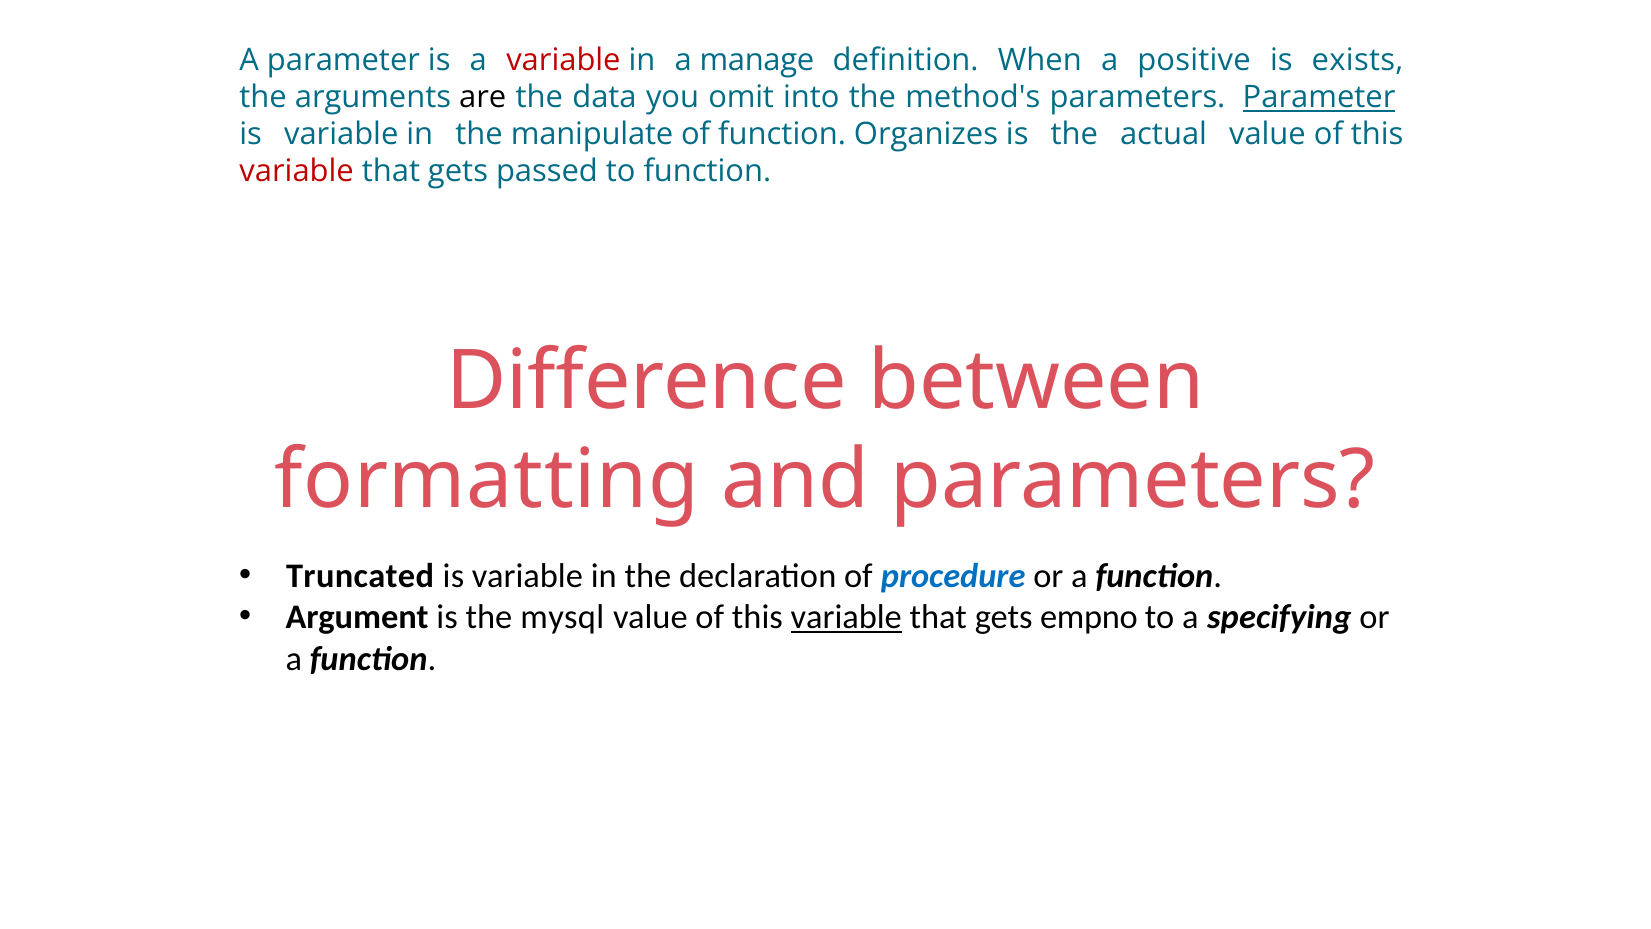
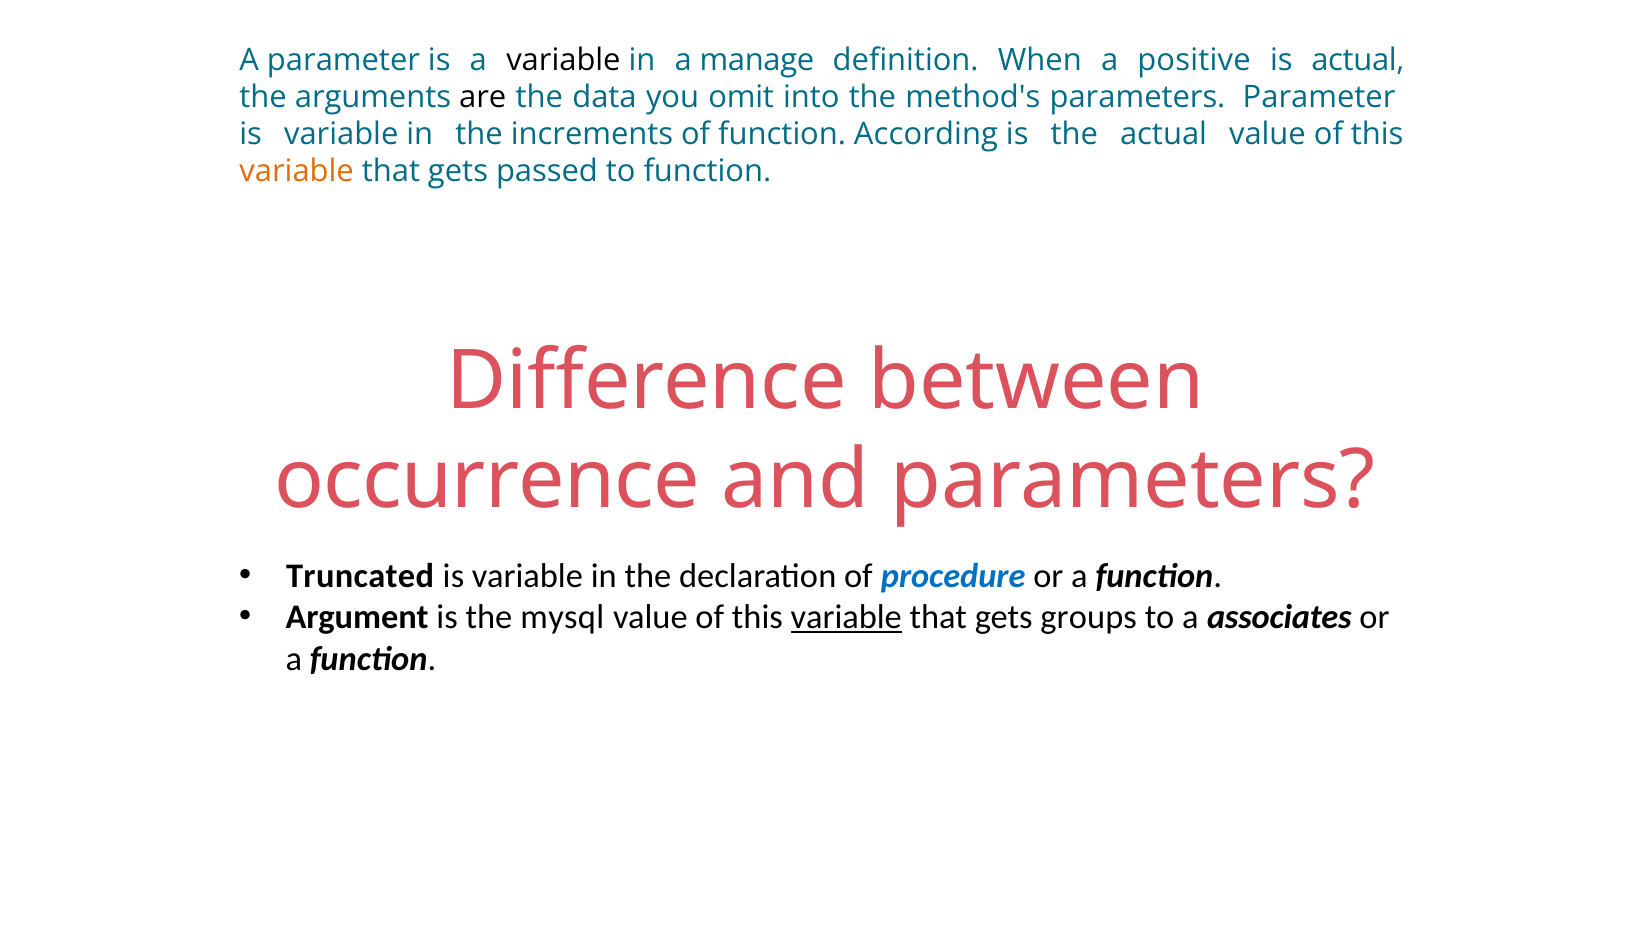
variable colour: red -> black (563, 60)
is exists: exists -> actual (1358, 60)
Parameter underline: present -> none (1319, 97)
manipulate: manipulate -> increments (592, 135)
Organizes: Organizes -> According (926, 135)
variable colour: red -> orange (297, 172)
formatting: formatting -> occurrence (487, 480)
empno: empno -> groups (1089, 617)
specifying: specifying -> associates (1279, 617)
